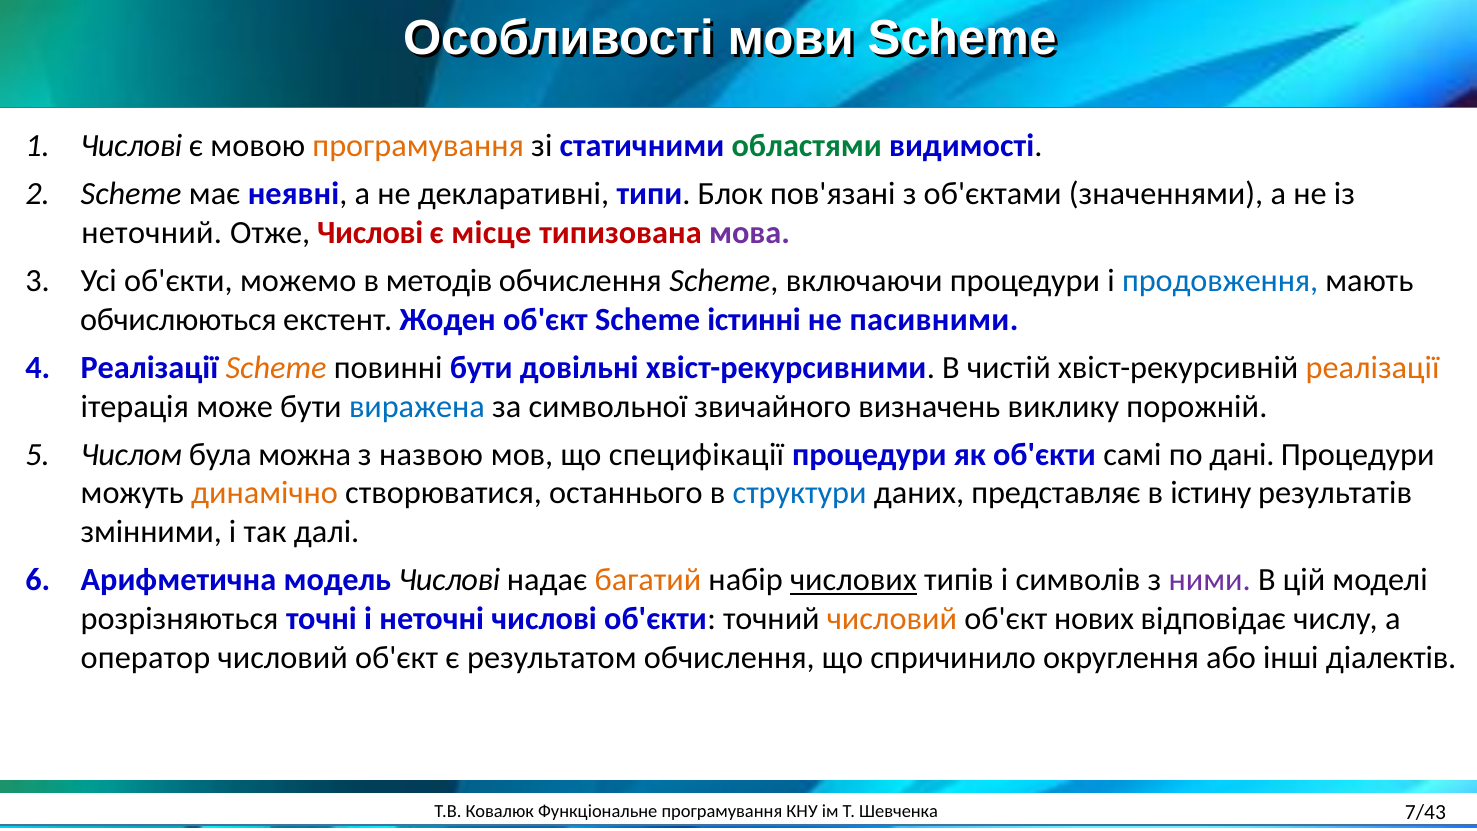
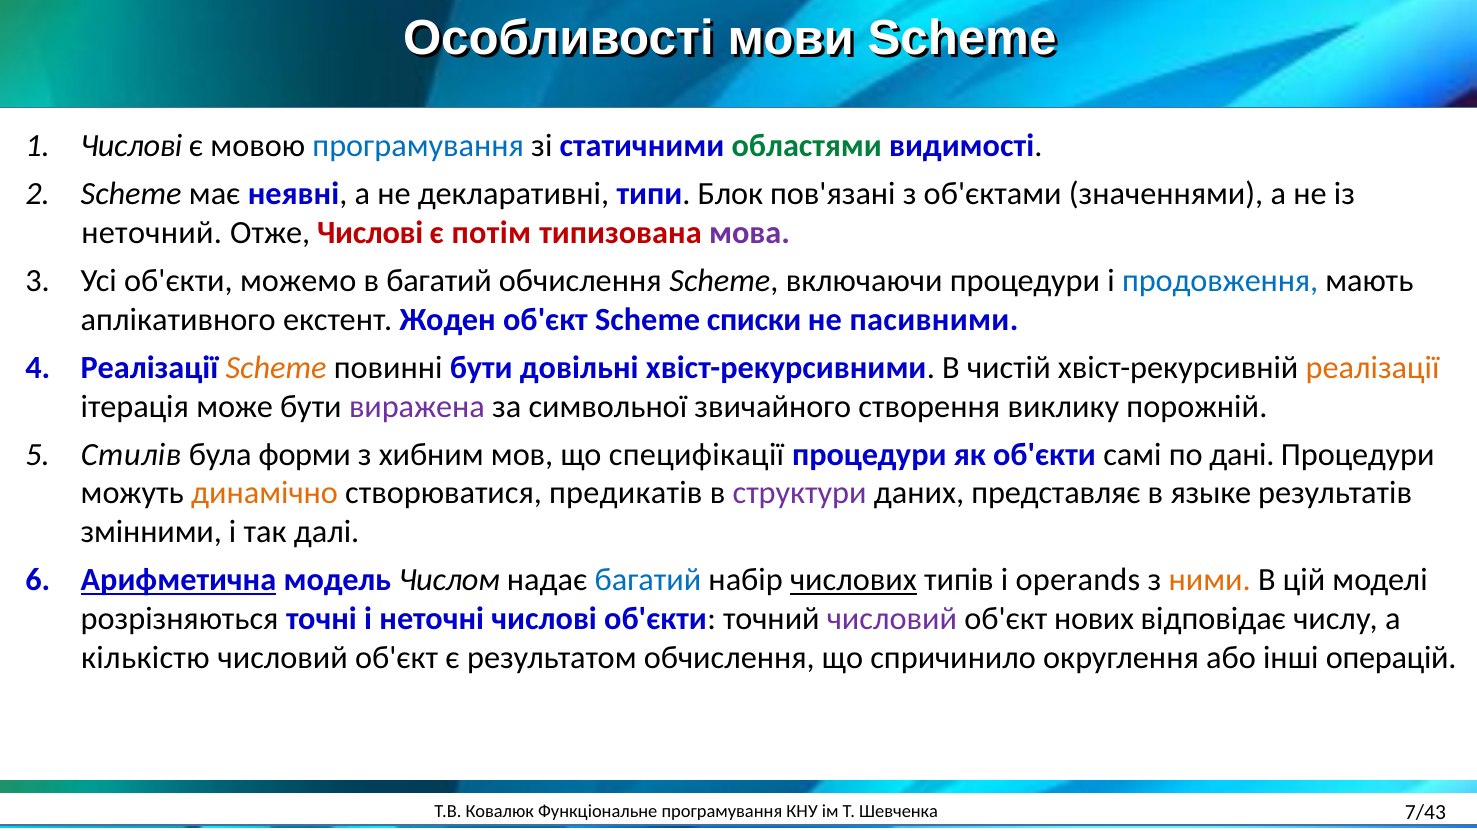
програмування colour: orange -> blue (418, 146)
місце: місце -> потім (491, 233)
в методів: методів -> багатий (439, 281)
обчислюються: обчислюються -> аплікативного (178, 319)
істинні: істинні -> списки (754, 319)
виражена colour: blue -> purple (417, 406)
визначень: визначень -> створення (929, 406)
Числом: Числом -> Стилів (131, 454)
можна: можна -> форми (305, 454)
назвою: назвою -> хибним (431, 454)
останнього: останнього -> предикатів (626, 493)
структури colour: blue -> purple (800, 493)
істину: істину -> языке (1211, 493)
Арифметична underline: none -> present (178, 580)
модель Числові: Числові -> Числом (449, 580)
багатий colour: orange -> blue (648, 580)
символів: символів -> operands (1078, 580)
ними colour: purple -> orange (1210, 580)
числовий colour: orange -> purple (892, 619)
оператор: оператор -> кількістю (145, 657)
діалектів: діалектів -> операцій (1391, 657)
